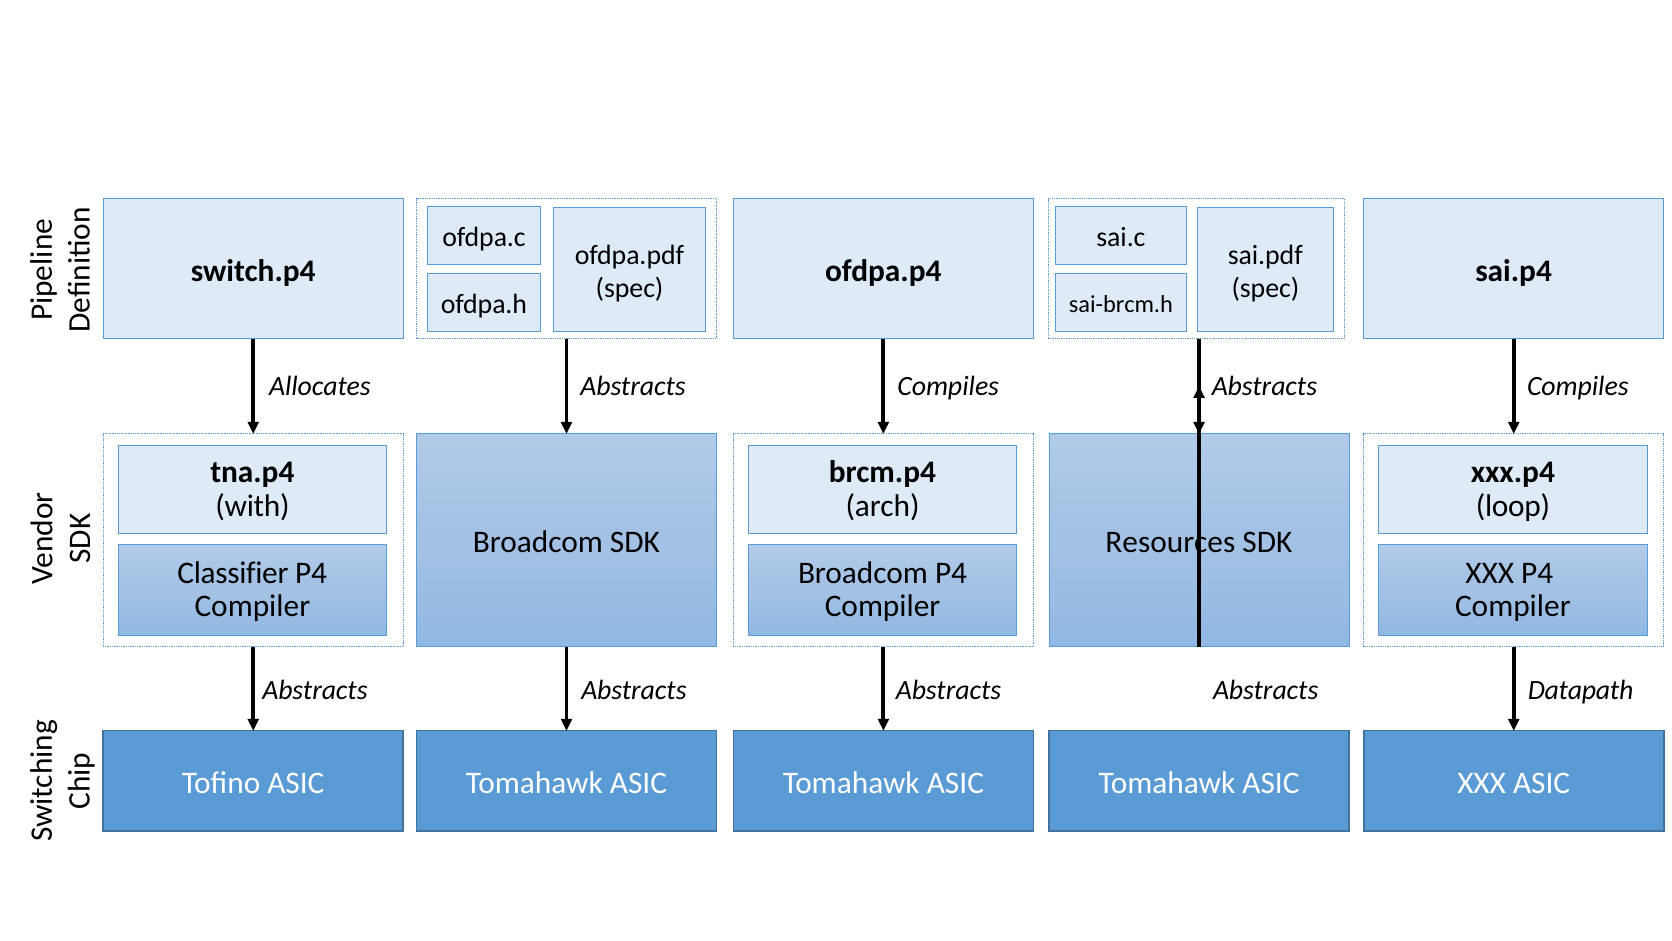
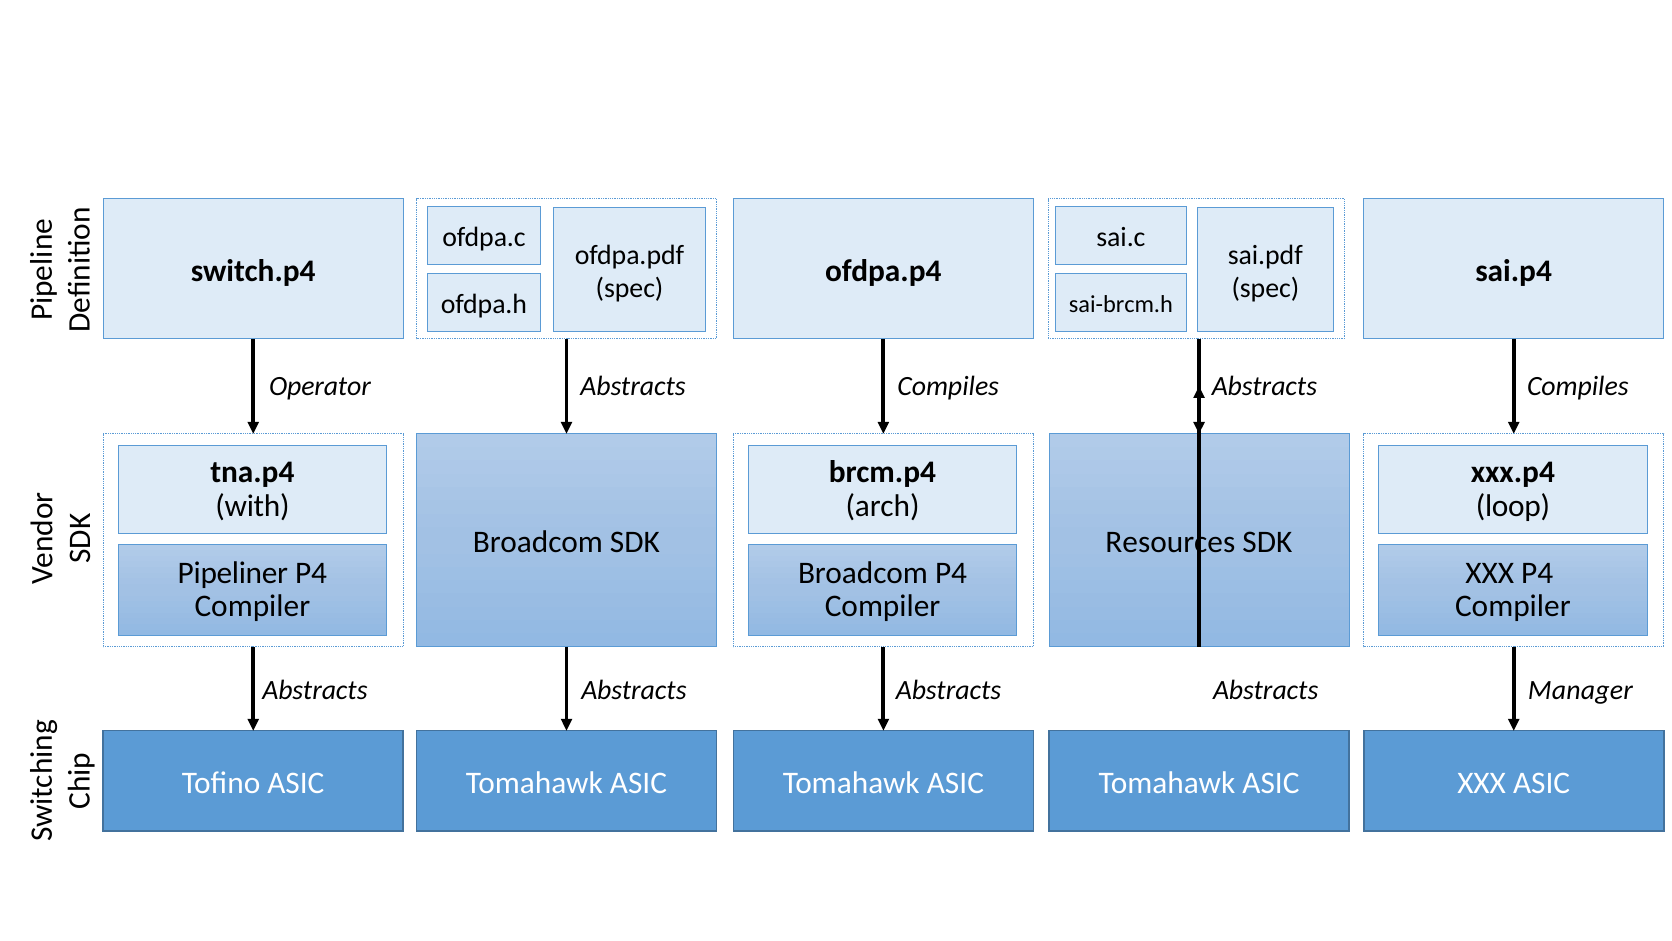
Allocates: Allocates -> Operator (320, 387)
Classifier: Classifier -> Pipeliner (233, 572)
Datapath: Datapath -> Manager (1580, 690)
